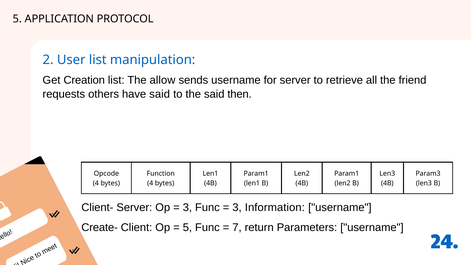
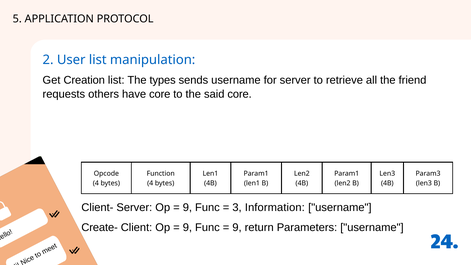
allow: allow -> types (163, 80)
have said: said -> core (160, 94)
said then: then -> core (240, 94)
3: 3 -> 9 (187, 208)
5: 5 -> 9 (187, 227)
7: 7 -> 9 (237, 227)
